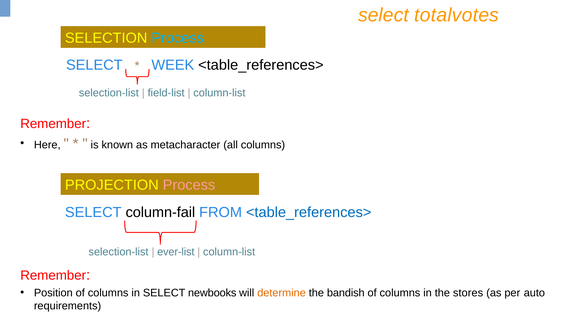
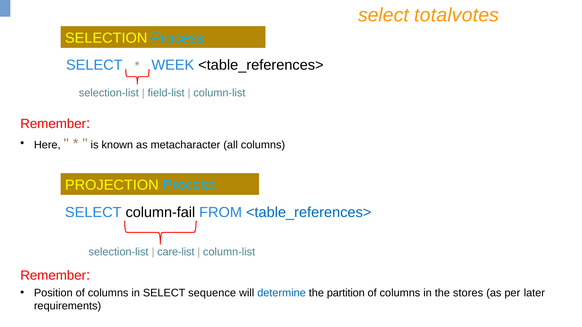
Process colour: pink -> light blue (189, 185)
ever-list: ever-list -> care-list (176, 252)
newbooks: newbooks -> sequence (212, 293)
determine colour: orange -> blue (282, 293)
bandish: bandish -> partition (346, 293)
auto: auto -> later (534, 293)
